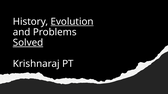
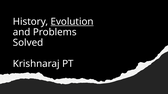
Solved underline: present -> none (28, 43)
